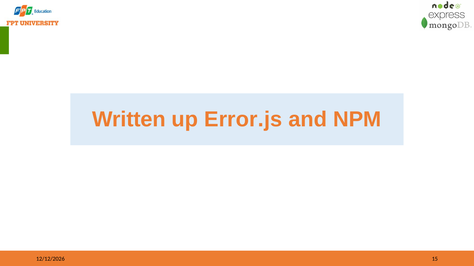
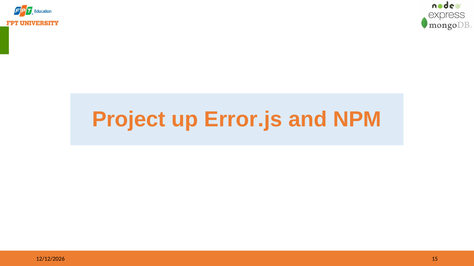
Written: Written -> Project (129, 119)
